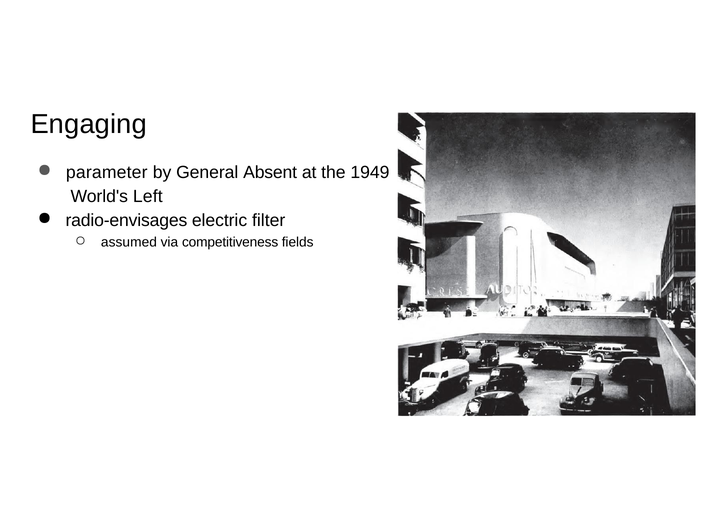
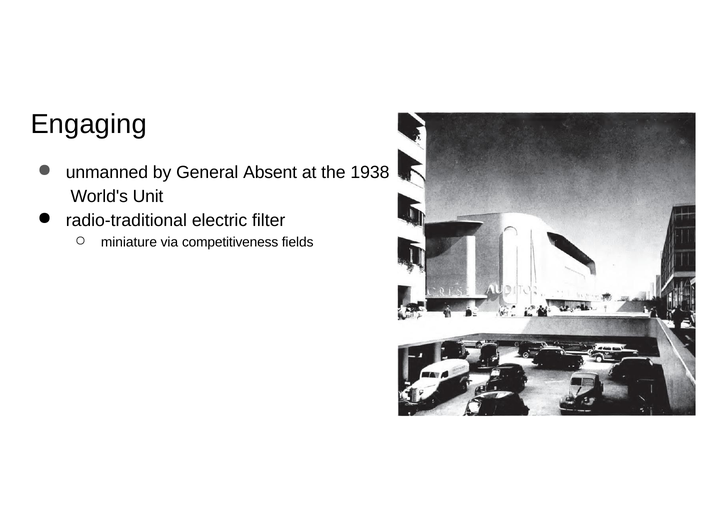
parameter: parameter -> unmanned (107, 172)
1949: 1949 -> 1938 (370, 172)
Left: Left -> Unit (148, 196)
radio-envisages: radio-envisages -> radio-traditional (126, 221)
assumed: assumed -> miniature (129, 242)
